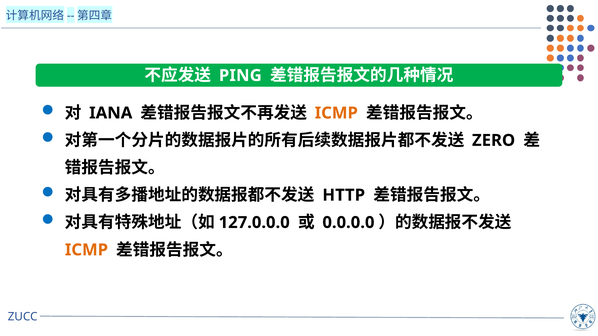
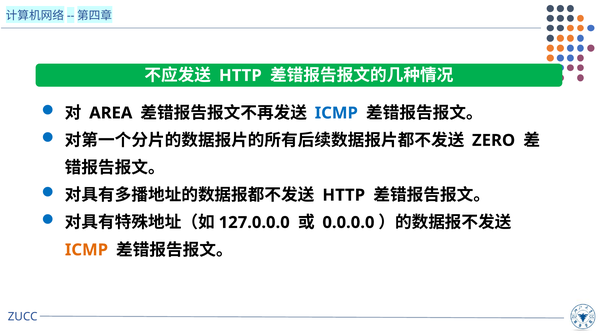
PING: PING -> HTTP (240, 76)
IANA: IANA -> AREA (111, 113)
ICMP colour: orange -> blue (336, 113)
